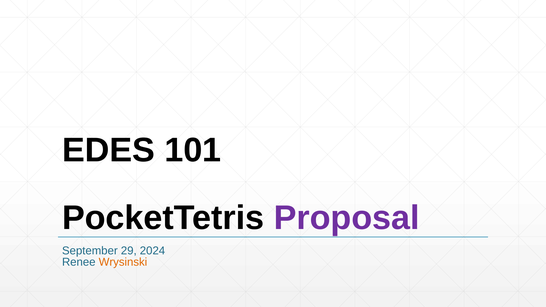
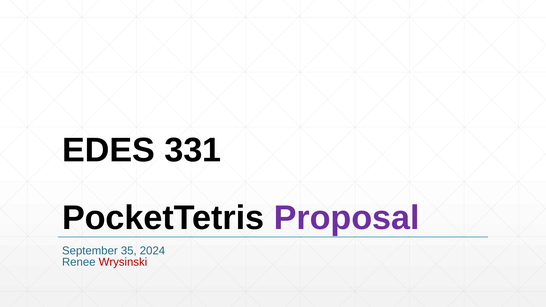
101: 101 -> 331 (193, 150)
29: 29 -> 35 (129, 251)
Wrysinski colour: orange -> red (123, 262)
